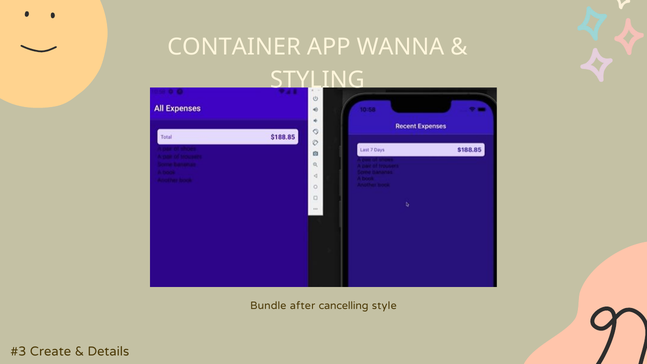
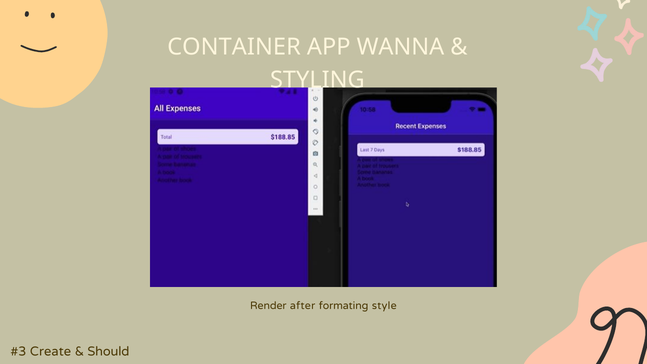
Bundle: Bundle -> Render (268, 306)
cancelling: cancelling -> formating (344, 306)
Details: Details -> Should (108, 351)
